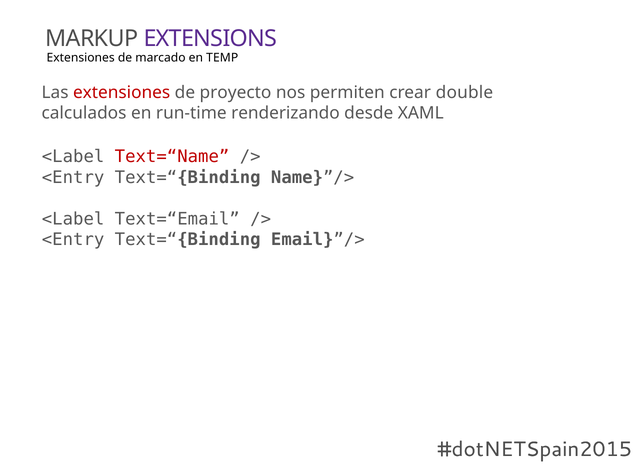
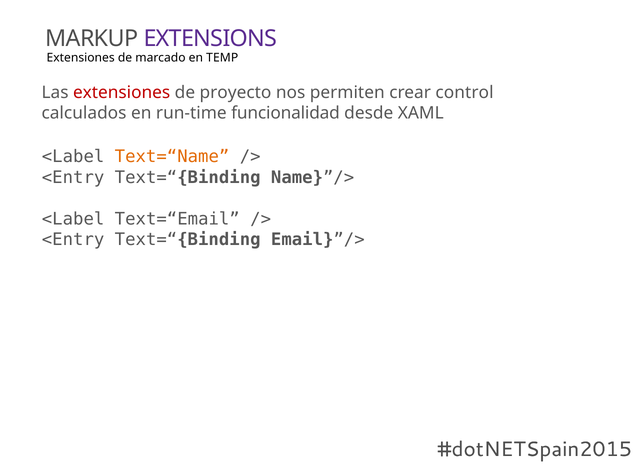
double: double -> control (465, 93)
renderizando: renderizando -> funcionalidad (286, 113)
Text=“Name colour: red -> orange (172, 157)
